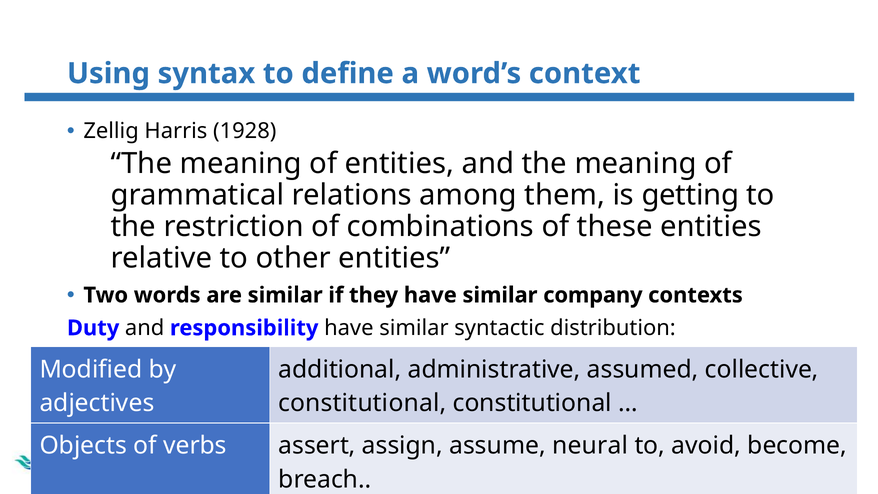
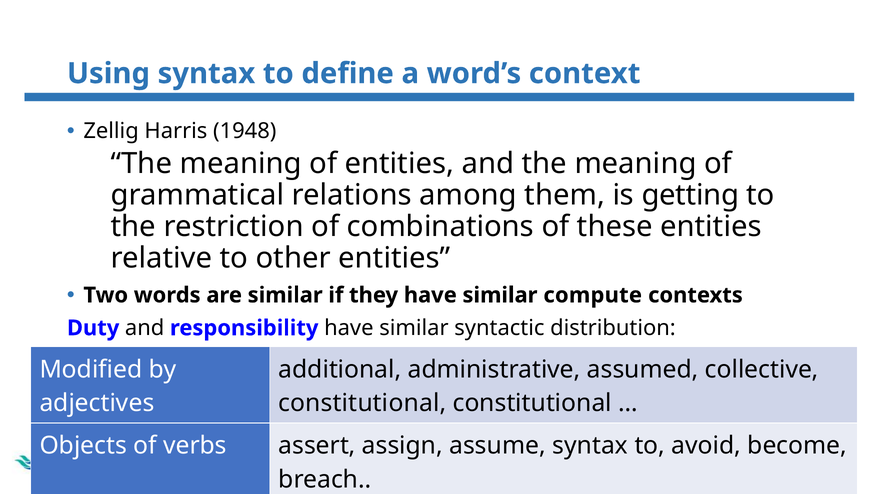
1928: 1928 -> 1948 (245, 131)
company: company -> compute (593, 295)
assume neural: neural -> syntax (590, 446)
